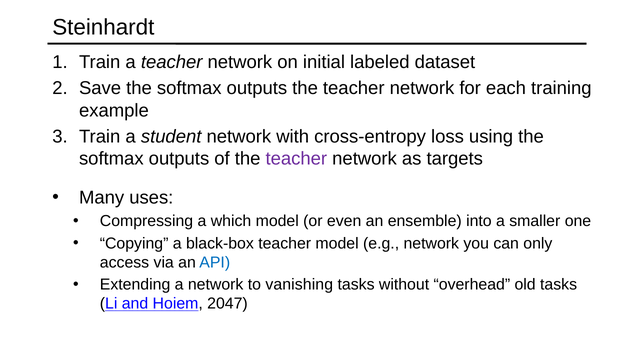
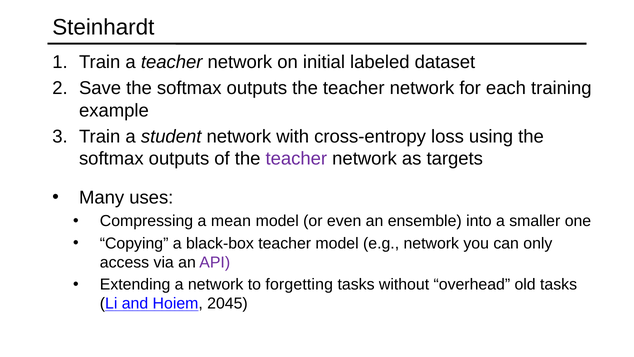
which: which -> mean (231, 221)
API colour: blue -> purple (215, 262)
vanishing: vanishing -> forgetting (299, 284)
2047: 2047 -> 2045 (227, 303)
